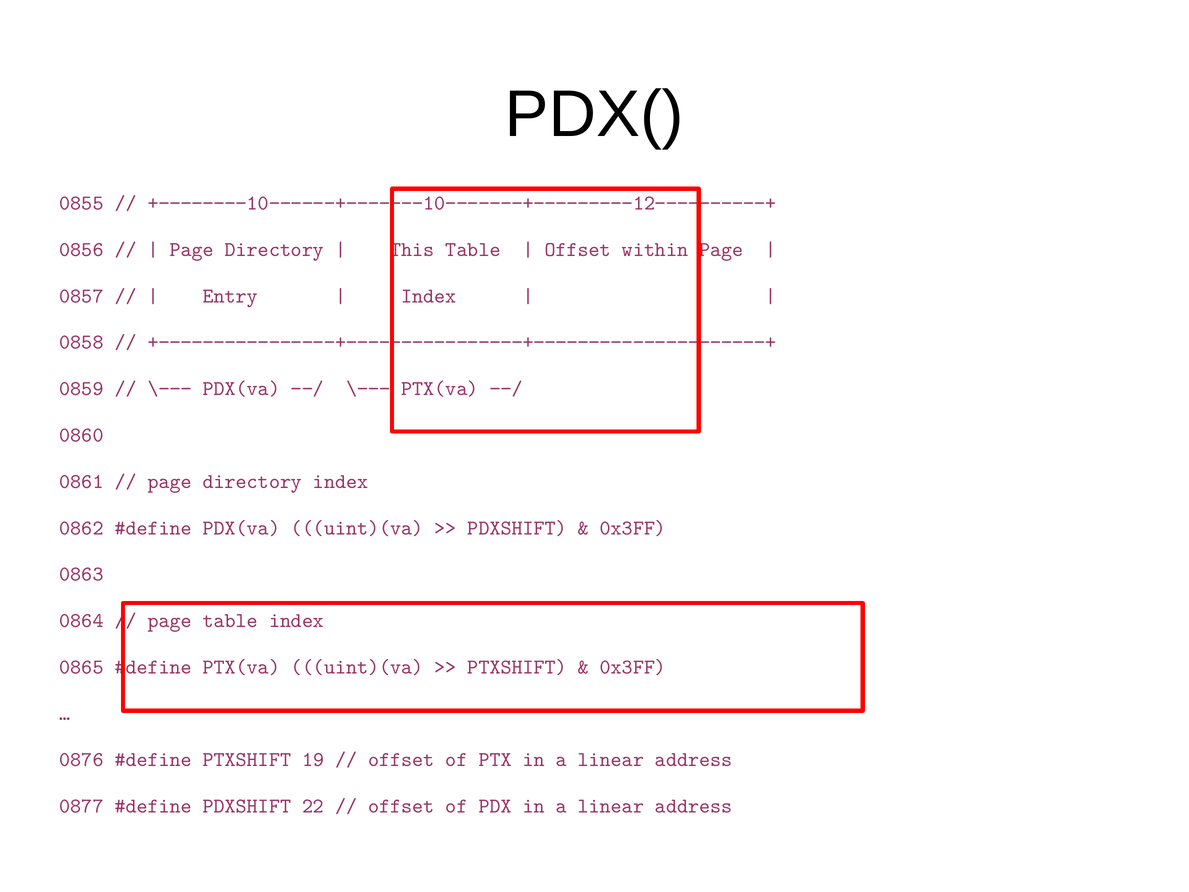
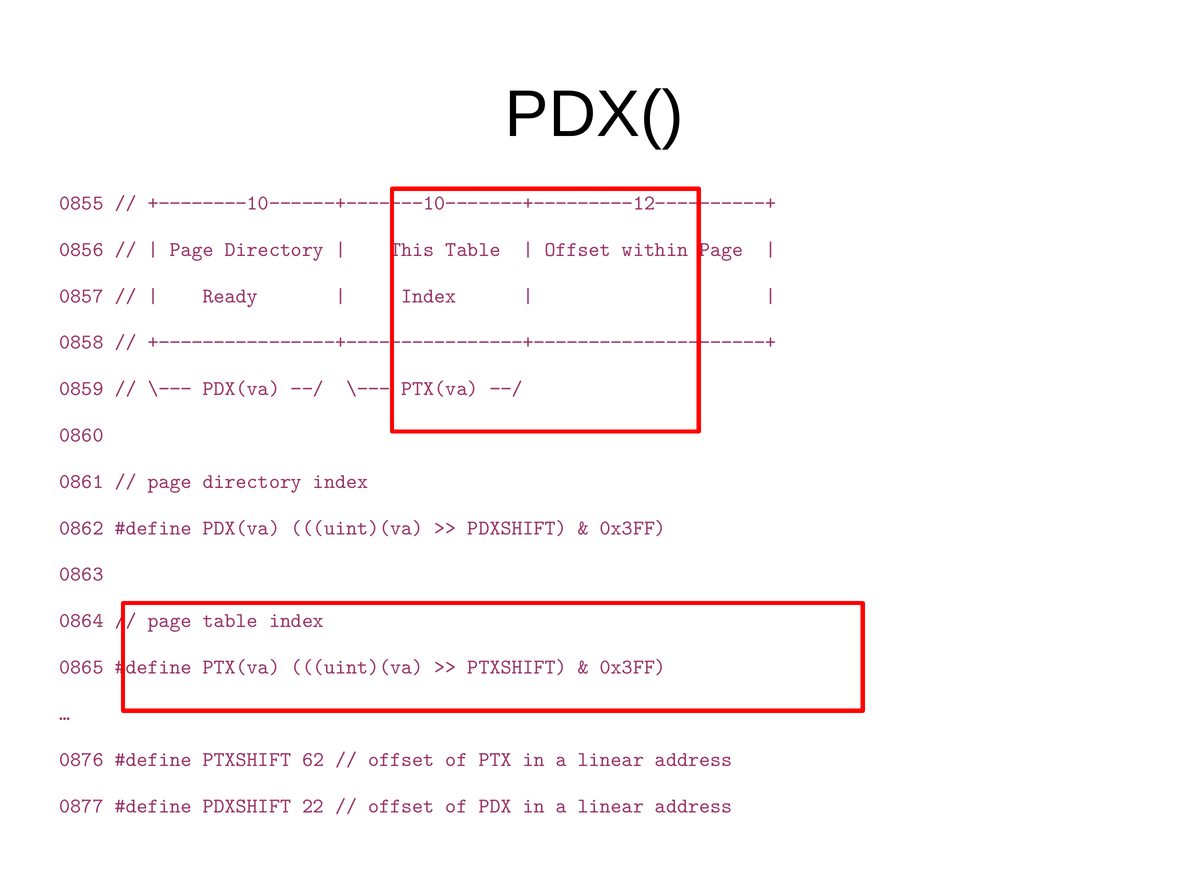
Entry: Entry -> Ready (230, 296)
19: 19 -> 62 (313, 759)
